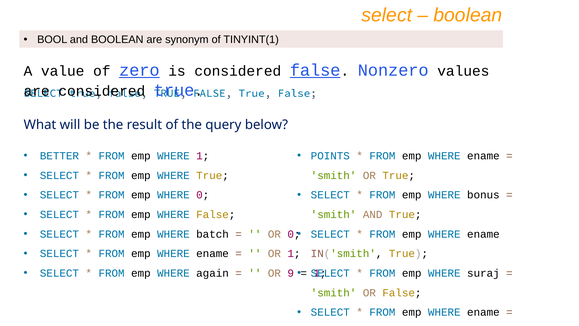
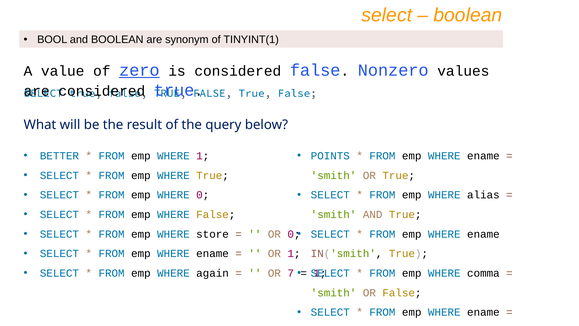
false underline: present -> none (315, 70)
bonus: bonus -> alias (483, 195)
batch: batch -> store (213, 234)
9: 9 -> 7 (291, 273)
suraj: suraj -> comma (483, 273)
